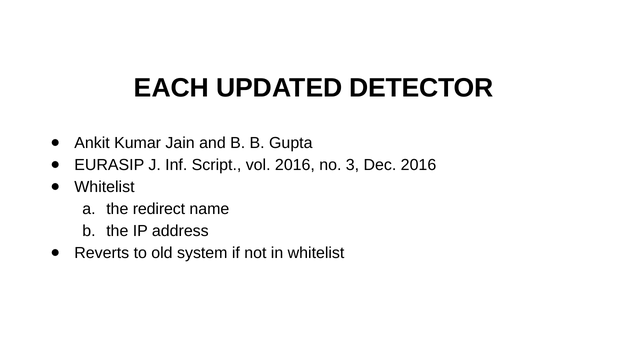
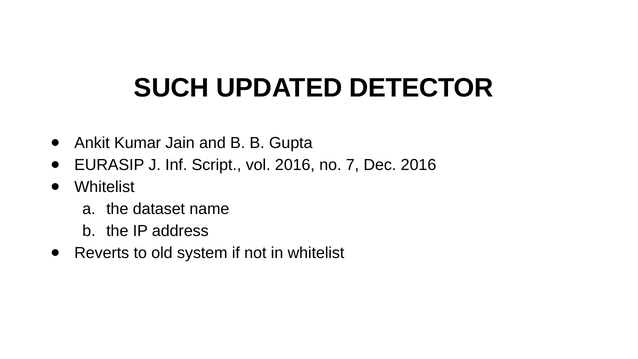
EACH: EACH -> SUCH (171, 88)
3: 3 -> 7 (352, 165)
redirect: redirect -> dataset (159, 209)
